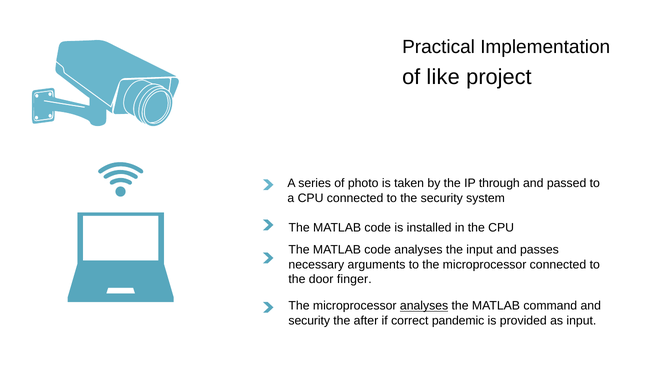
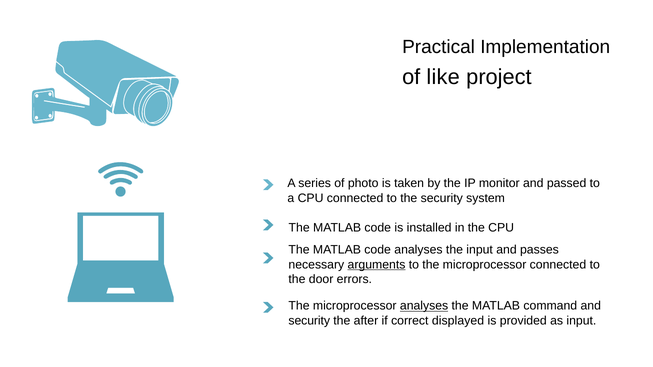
through: through -> monitor (499, 184)
arguments underline: none -> present (377, 265)
finger: finger -> errors (354, 280)
pandemic: pandemic -> displayed (458, 321)
